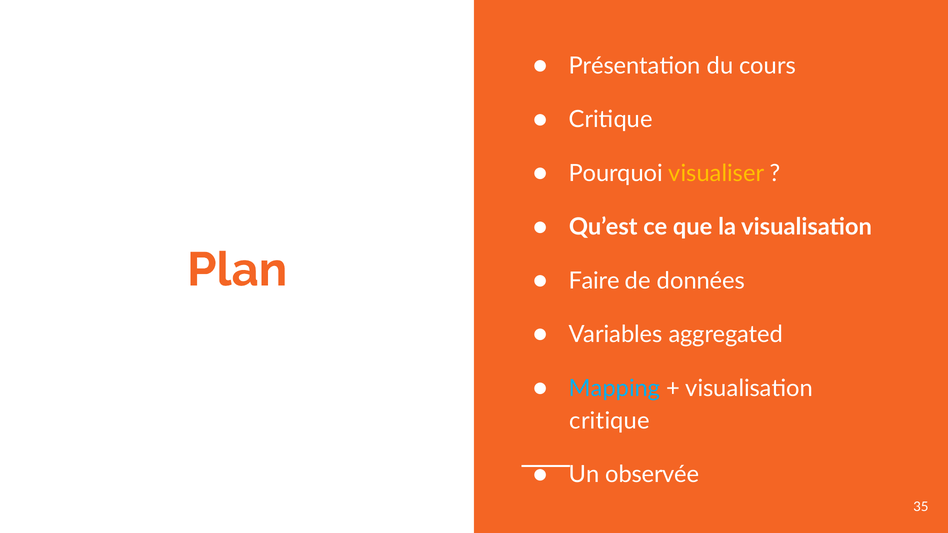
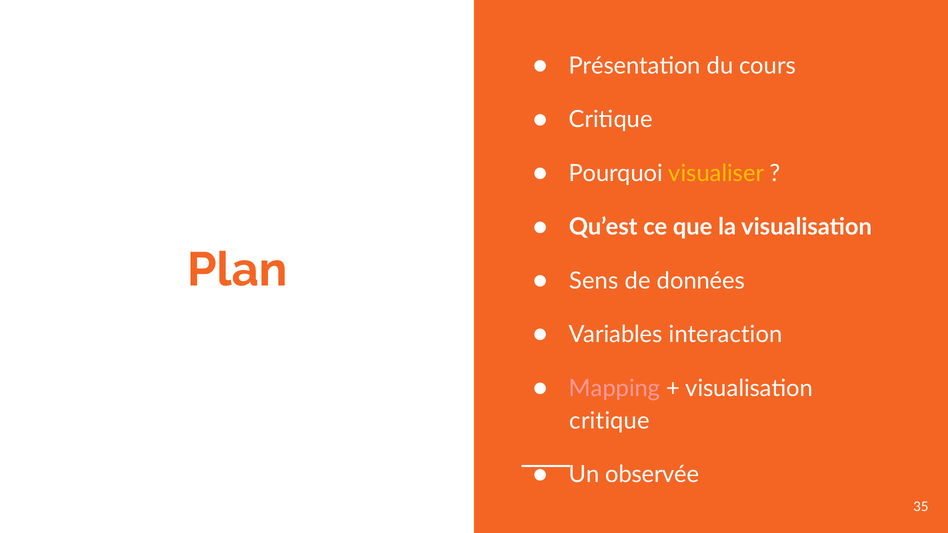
Faire: Faire -> Sens (594, 281)
aggregated: aggregated -> interaction (726, 335)
Mapping colour: light blue -> pink (615, 388)
